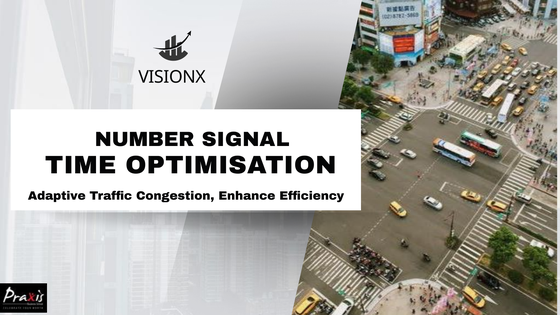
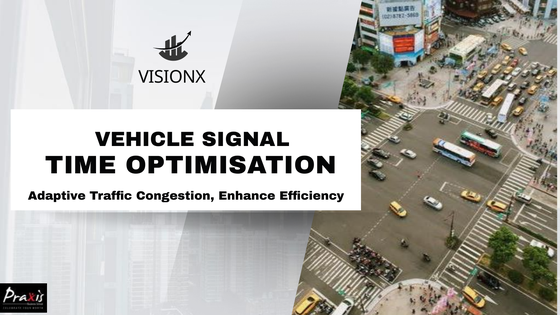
NUMBER: NUMBER -> VEHICLE (145, 139)
